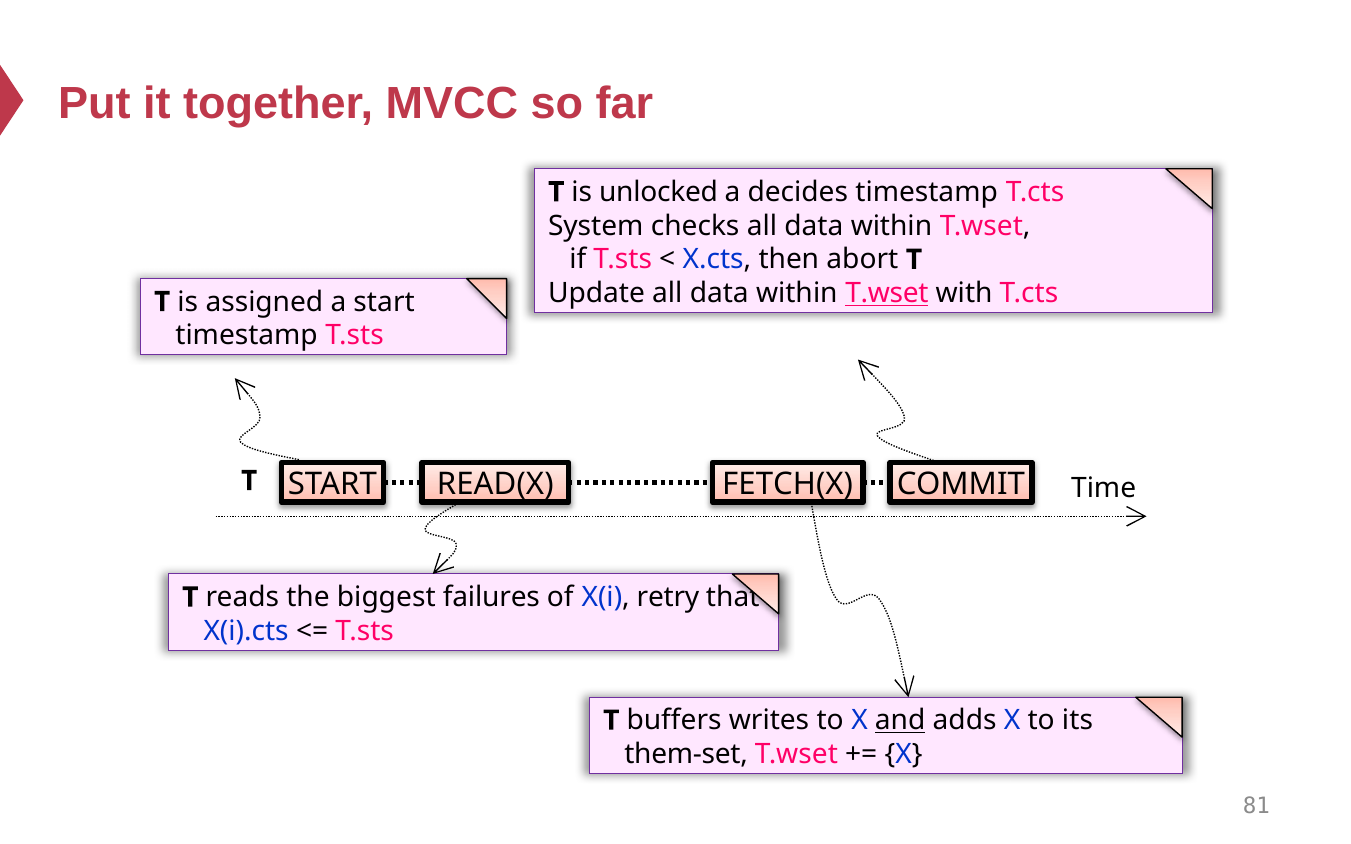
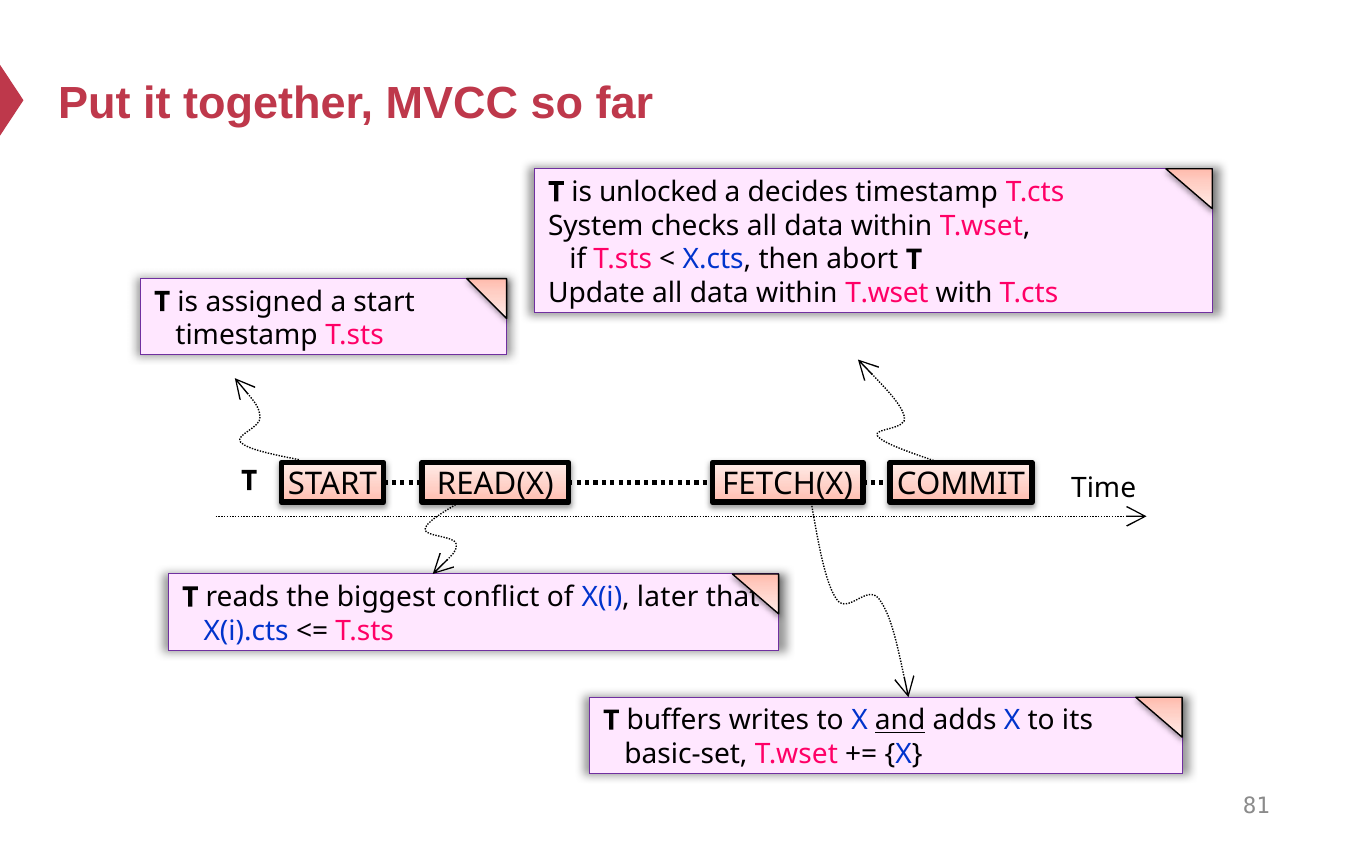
T.wset underline: present -> none (887, 293)
failures: failures -> conflict (491, 597)
retry: retry -> later (668, 597)
them-set: them-set -> basic-set (686, 755)
